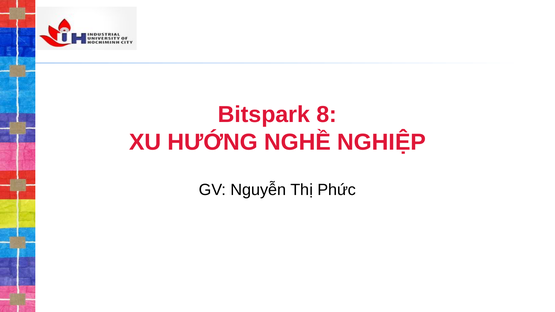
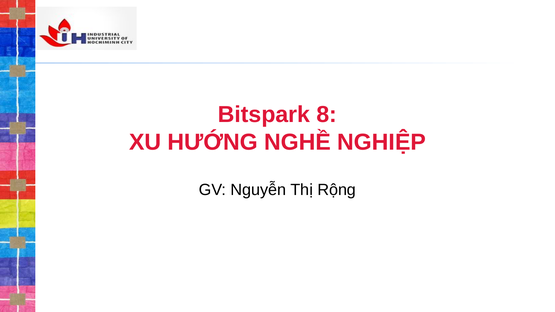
Phức: Phức -> Rộng (337, 190)
